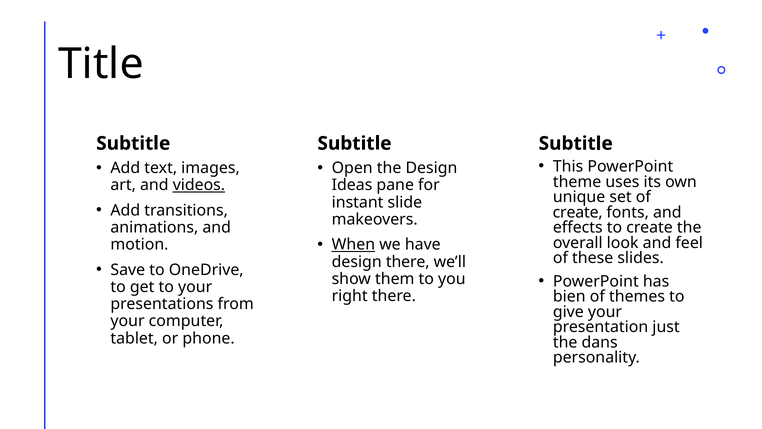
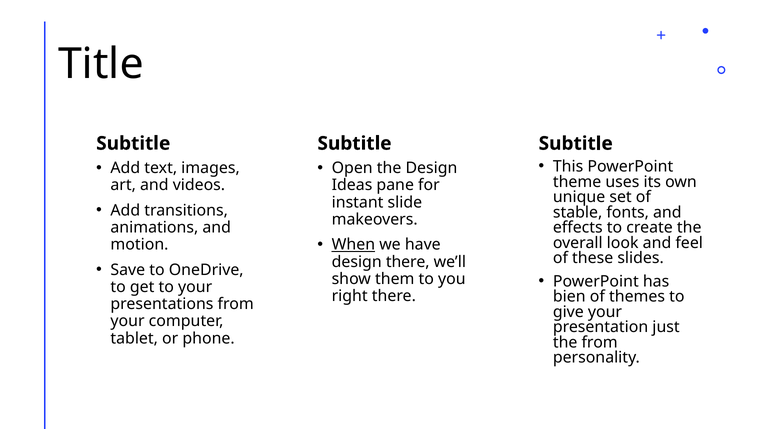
videos underline: present -> none (199, 185)
create: create -> stable (578, 212)
the dans: dans -> from (600, 342)
